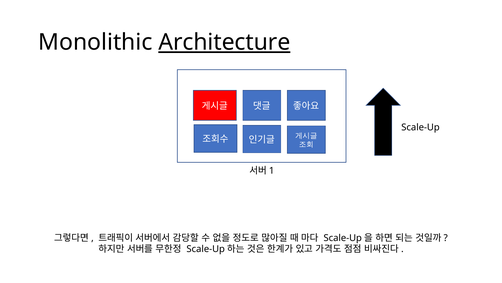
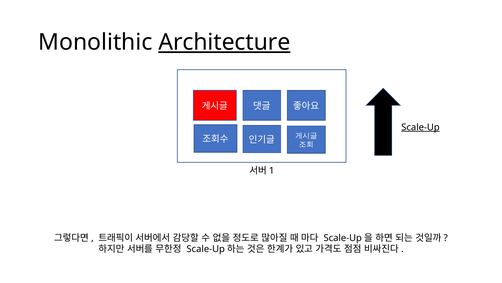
Scale-Up underline: none -> present (420, 127)
